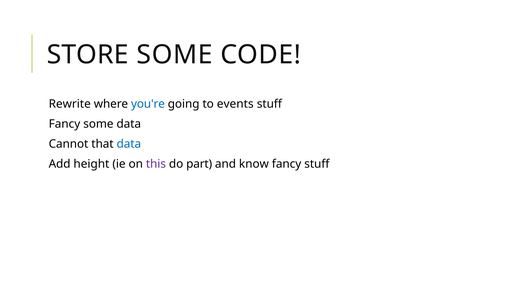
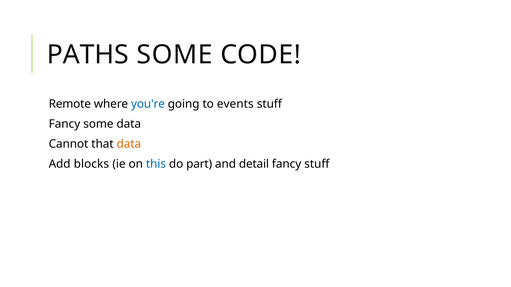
STORE: STORE -> PATHS (88, 55)
Rewrite: Rewrite -> Remote (70, 104)
data colour: blue -> orange (129, 144)
height: height -> blocks (91, 164)
this colour: purple -> blue (156, 164)
know: know -> detail (254, 164)
